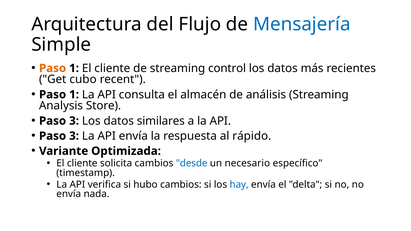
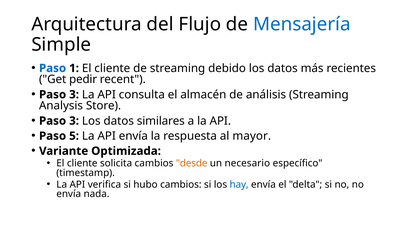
Paso colour: orange -> blue (53, 68)
control: control -> debido (227, 68)
cubo: cubo -> pedir (83, 80)
1: 1 -> 3 (74, 95)
3: 3 -> 5 (74, 136)
rápido: rápido -> mayor (252, 136)
desde colour: blue -> orange (192, 164)
